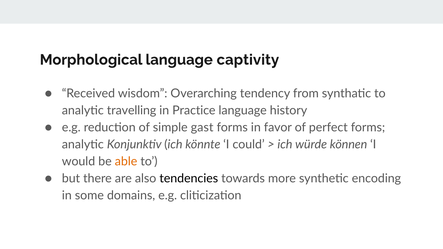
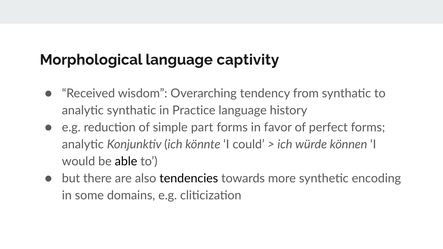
analytic travelling: travelling -> synthatic (132, 111)
gast: gast -> part (202, 128)
able colour: orange -> black (126, 162)
